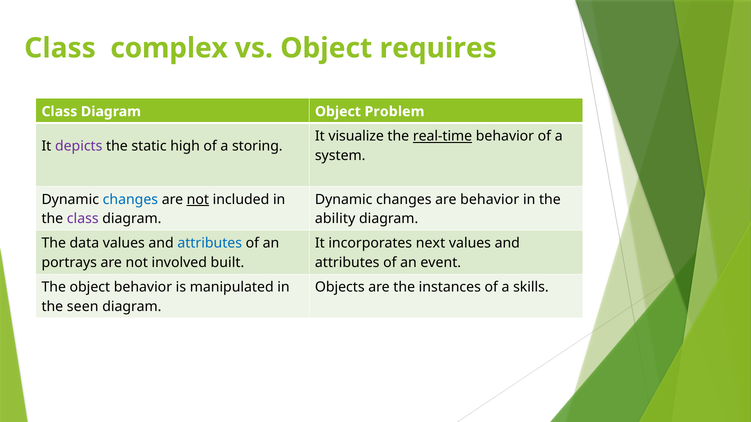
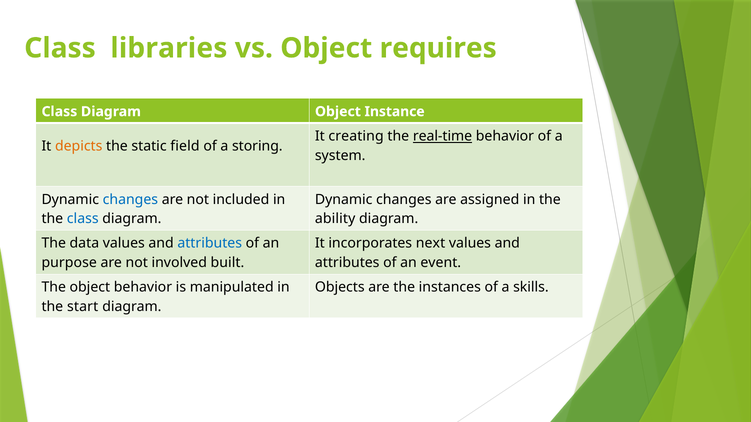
complex: complex -> libraries (169, 48)
Problem: Problem -> Instance (395, 112)
visualize: visualize -> creating (356, 136)
depicts colour: purple -> orange (79, 146)
high: high -> field (185, 146)
not underline: present -> none (198, 200)
are behavior: behavior -> assigned (490, 200)
class colour: purple -> blue (83, 219)
portrays: portrays -> purpose (69, 263)
seen: seen -> start (83, 307)
